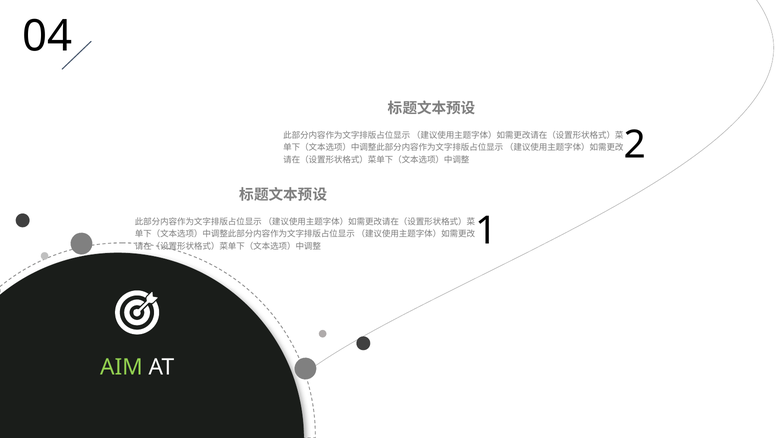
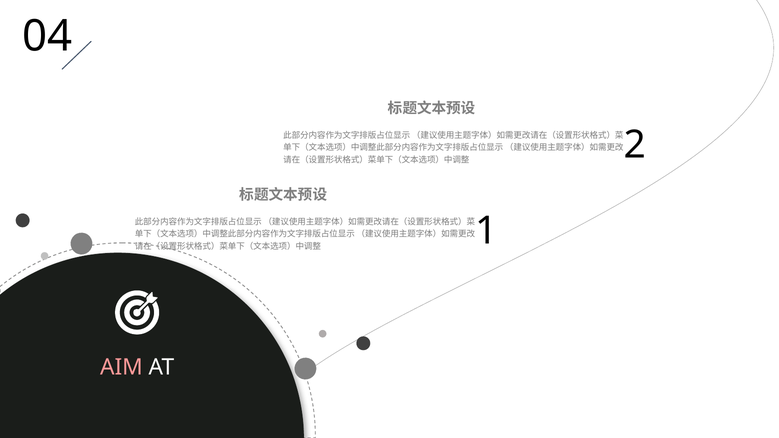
AIM colour: light green -> pink (121, 367)
